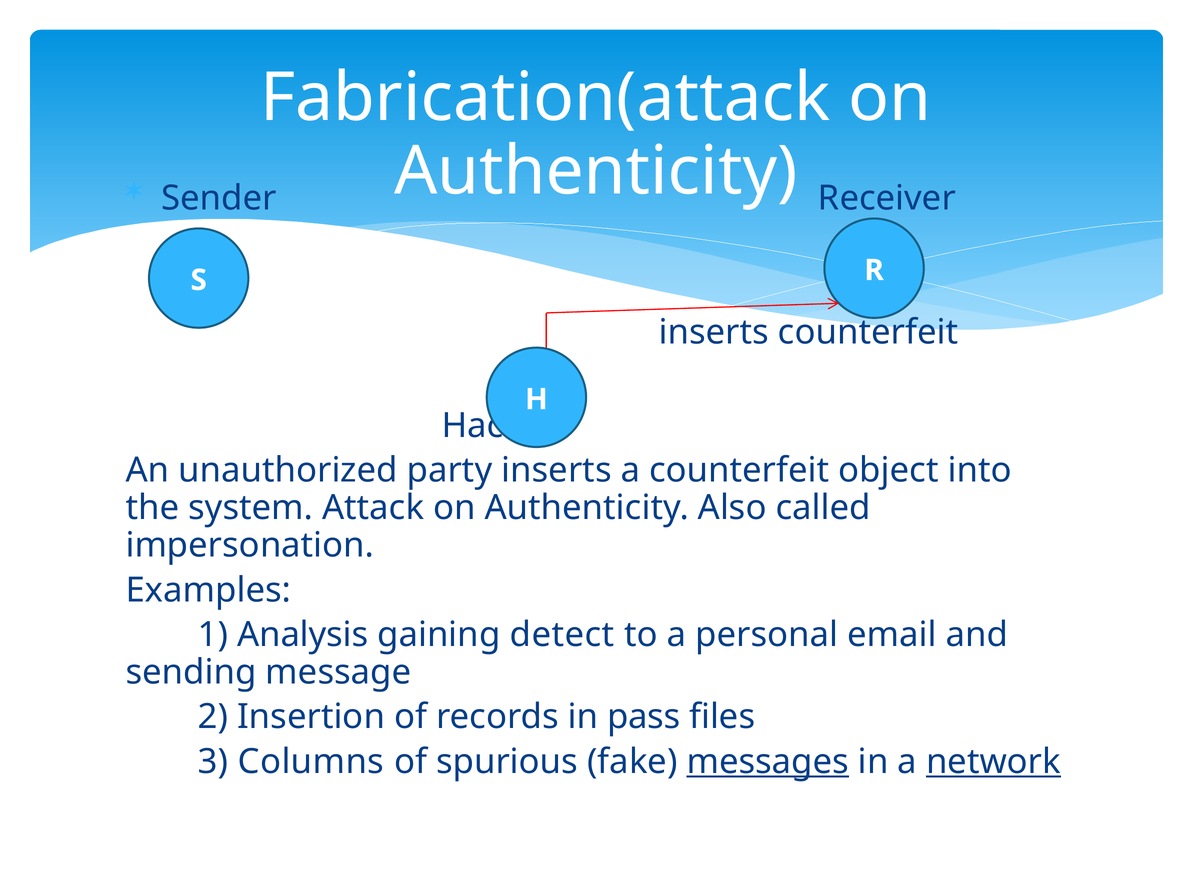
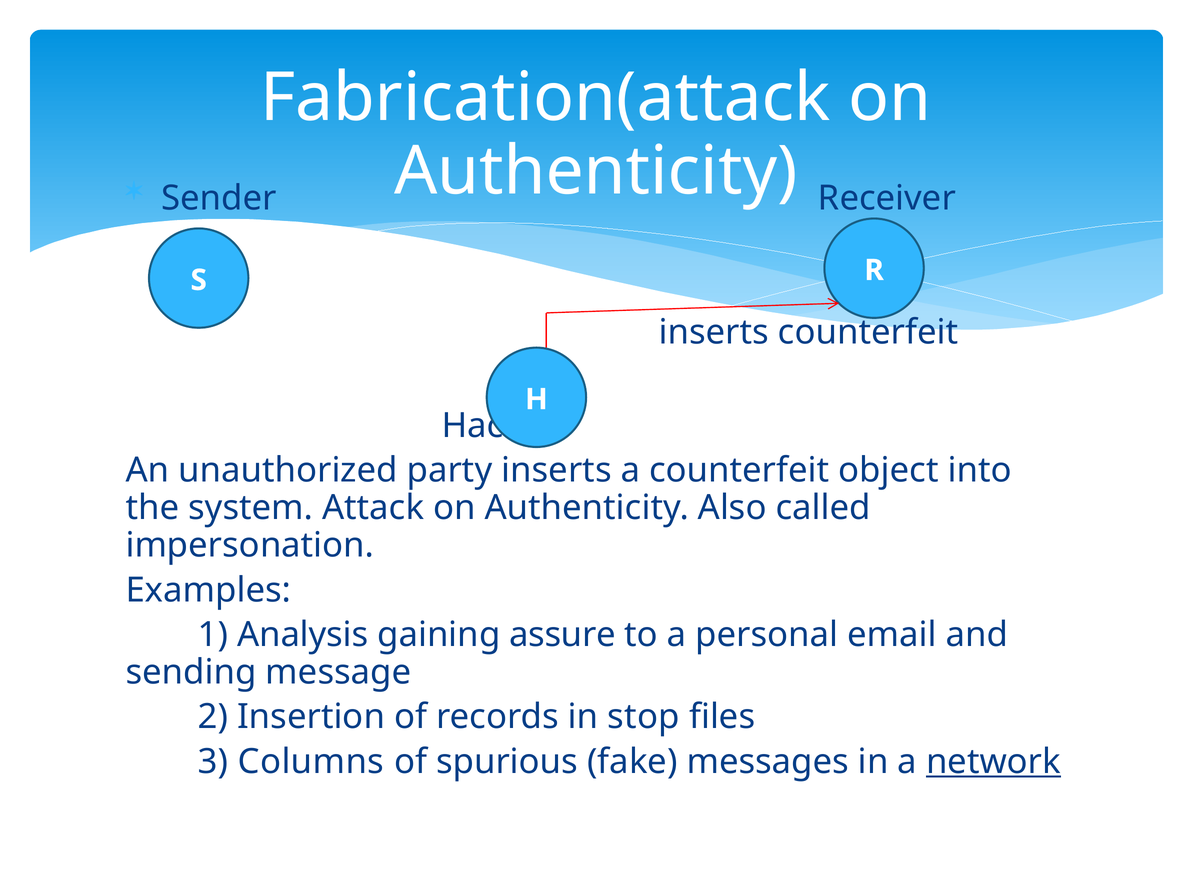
detect: detect -> assure (562, 635)
pass: pass -> stop (644, 717)
messages underline: present -> none (768, 762)
